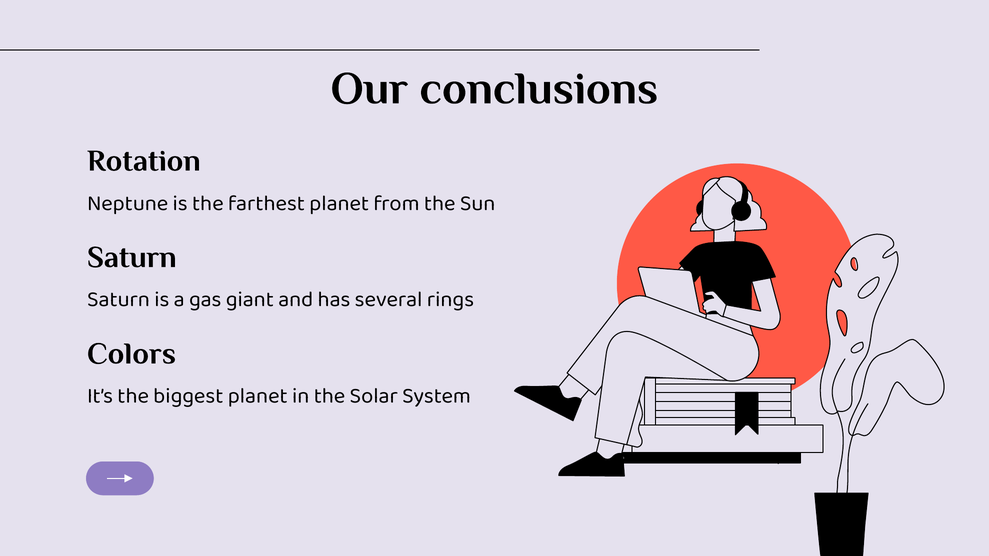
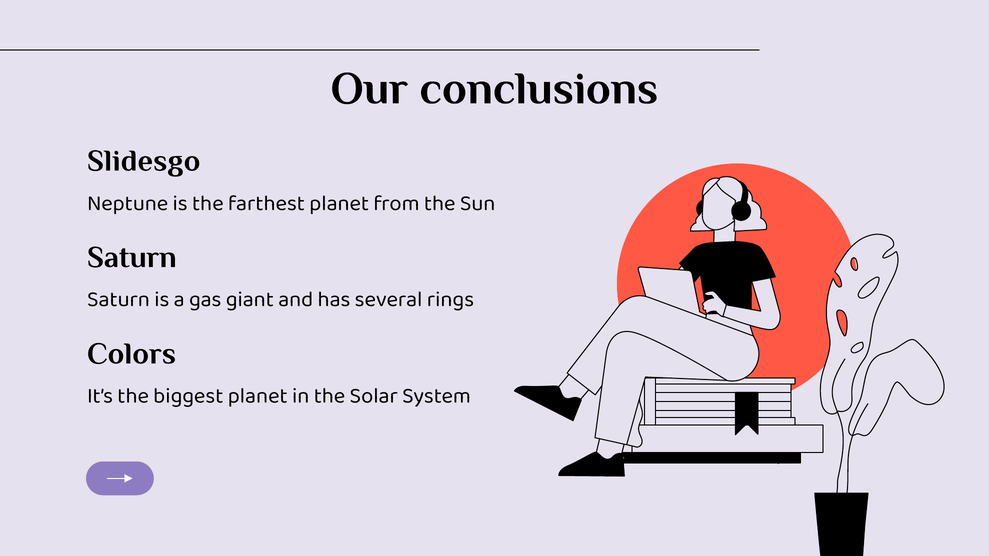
Rotation: Rotation -> Slidesgo (144, 161)
